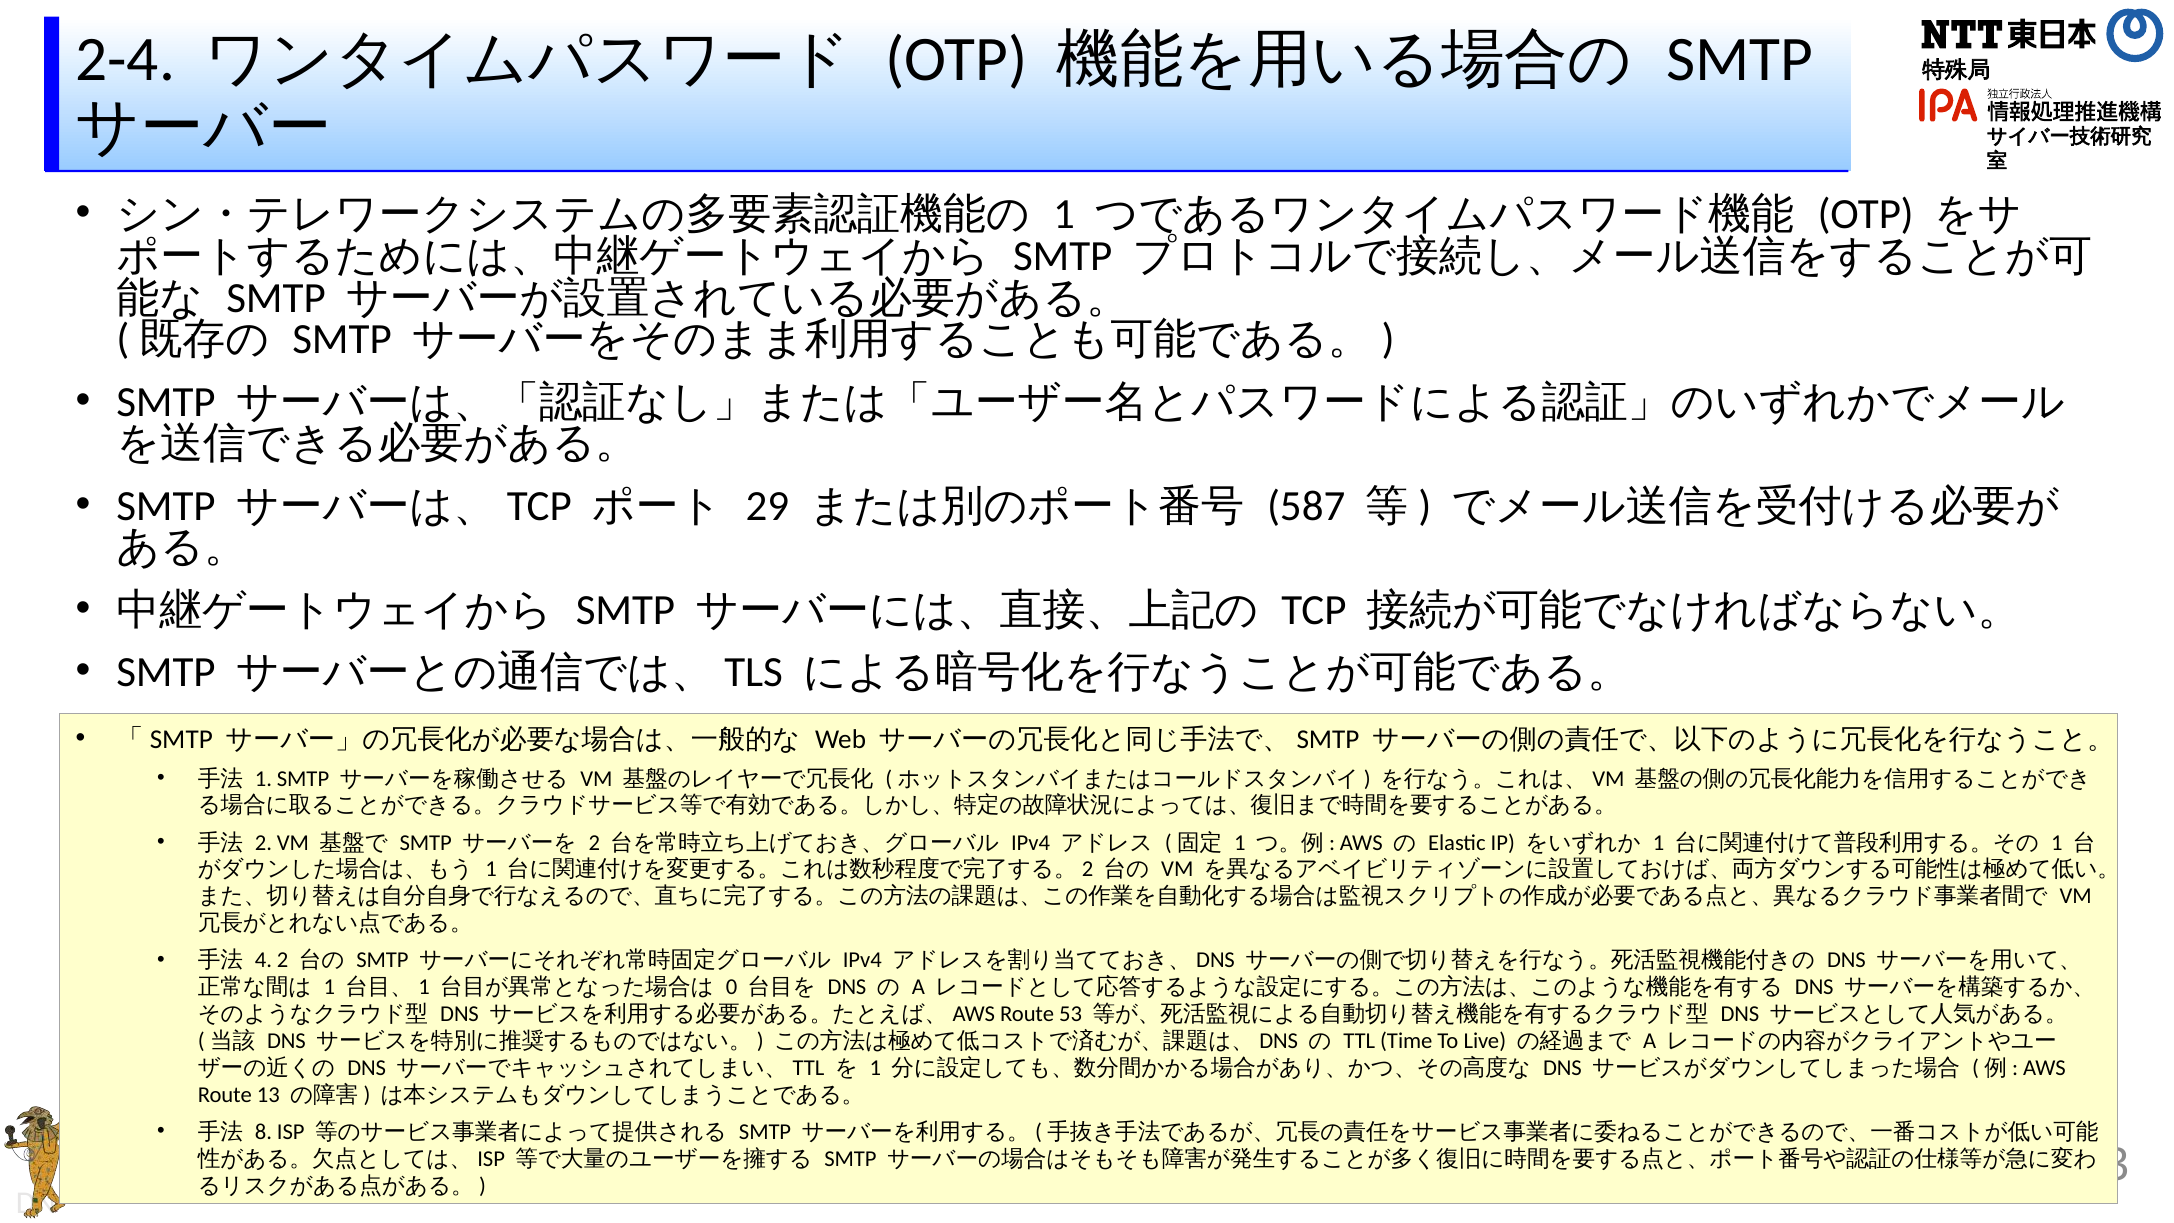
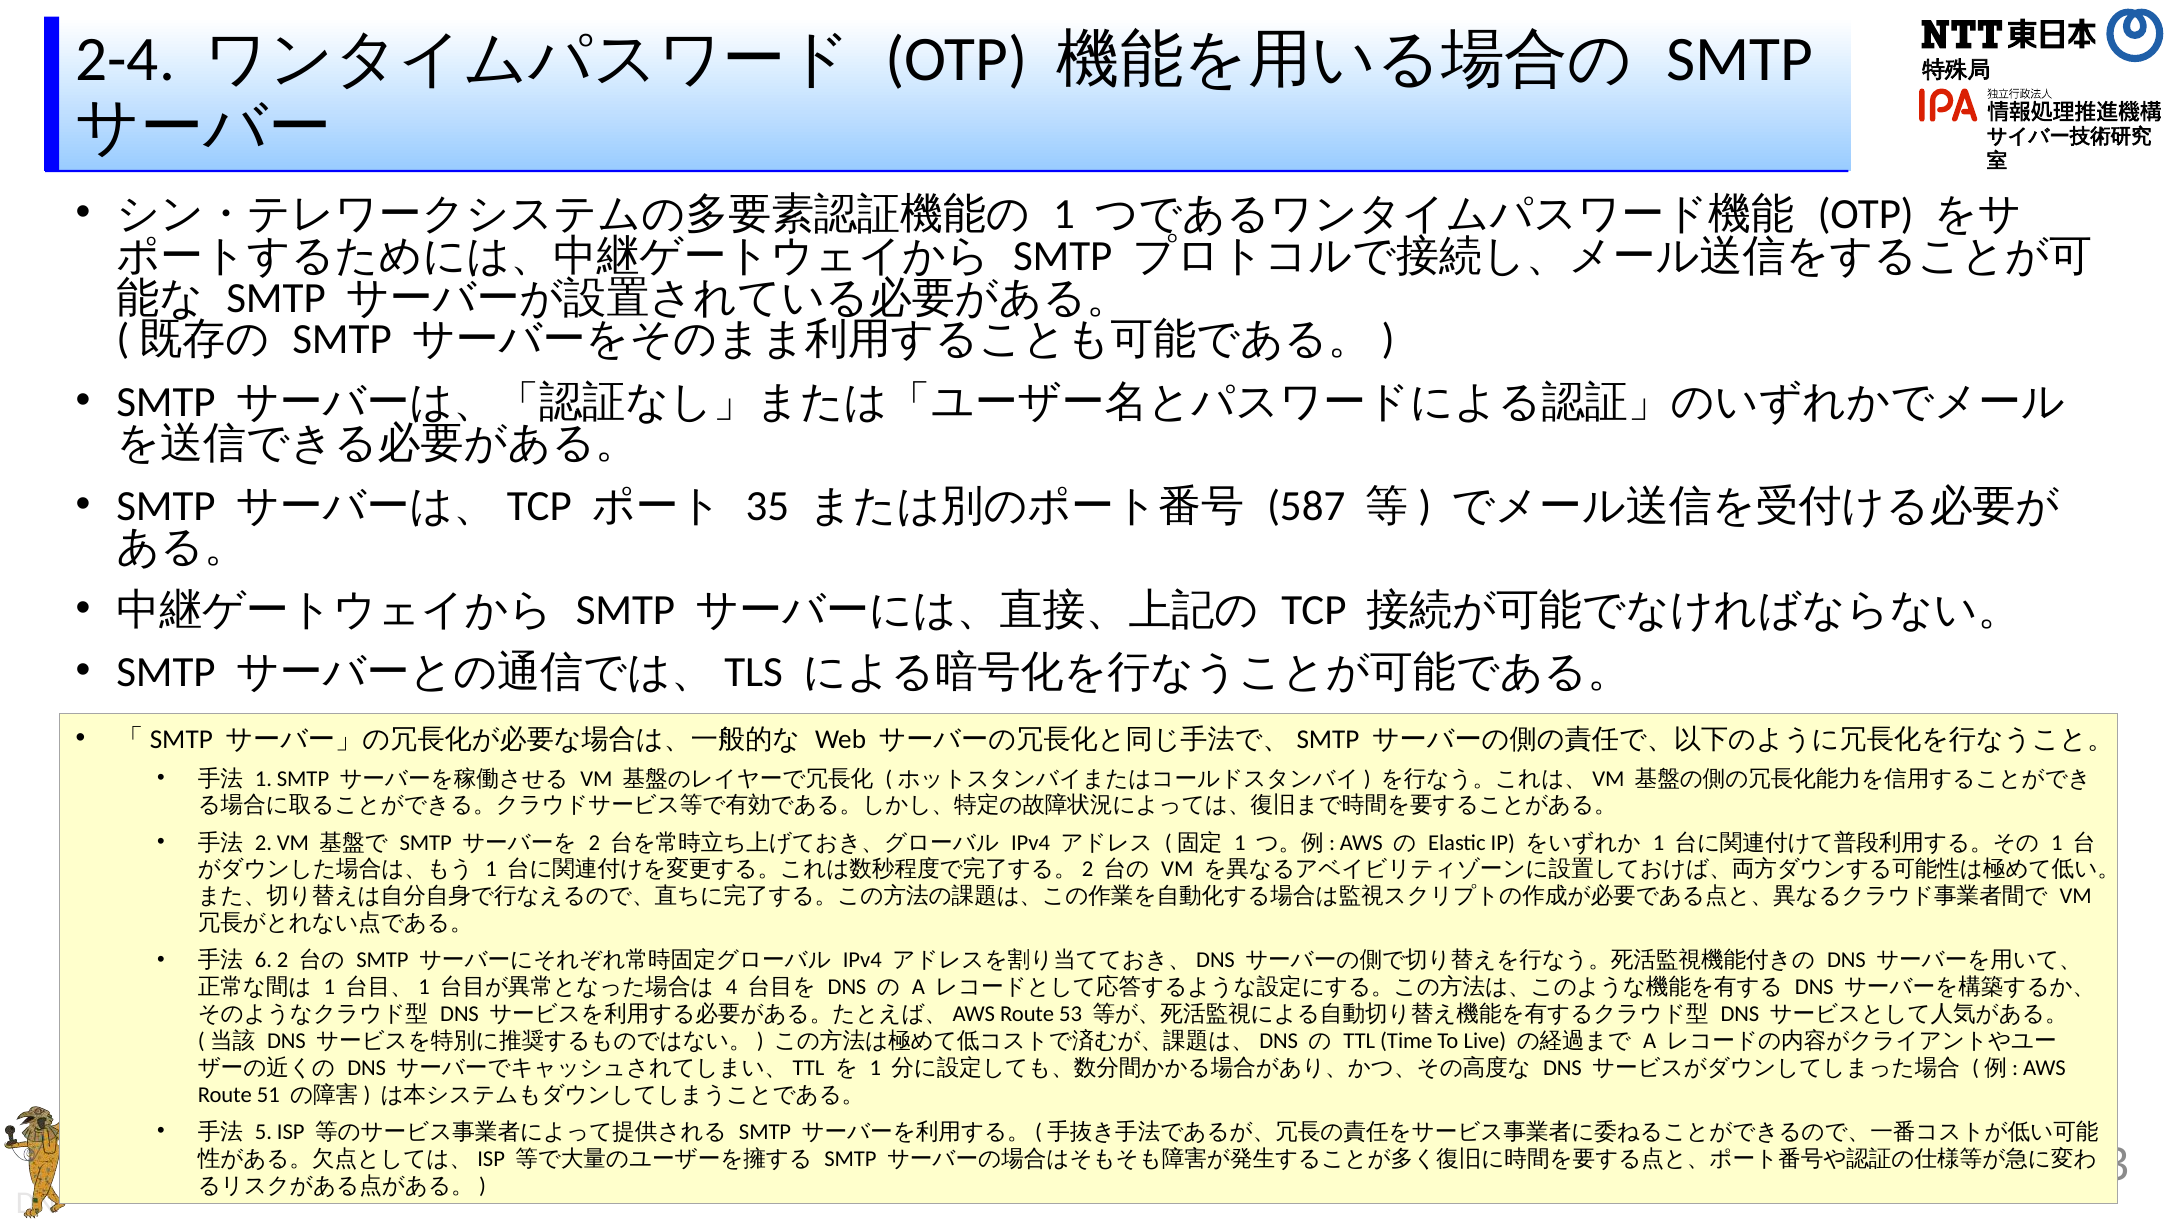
29: 29 -> 35 (767, 506)
4: 4 -> 6 (263, 960)
0: 0 -> 4 (732, 987)
Route 13: 13 -> 51 (268, 1095)
8: 8 -> 5 (263, 1132)
